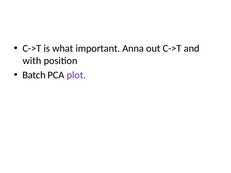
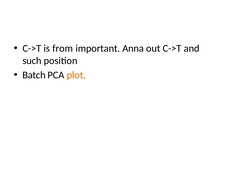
what: what -> from (63, 48)
with: with -> such (32, 61)
plot colour: purple -> orange (76, 75)
